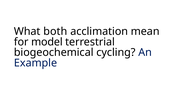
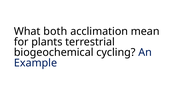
model: model -> plants (47, 42)
